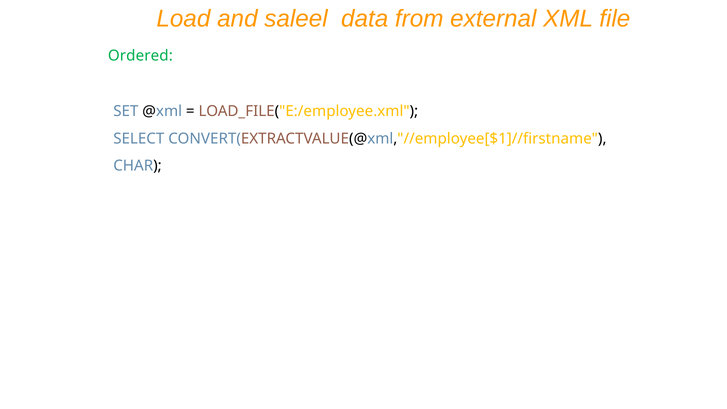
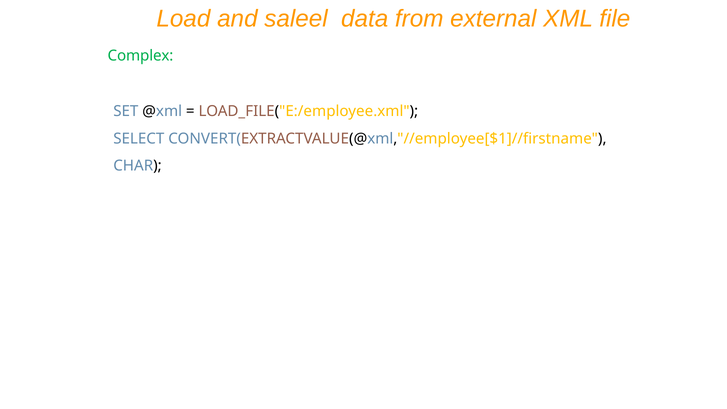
Ordered: Ordered -> Complex (140, 56)
